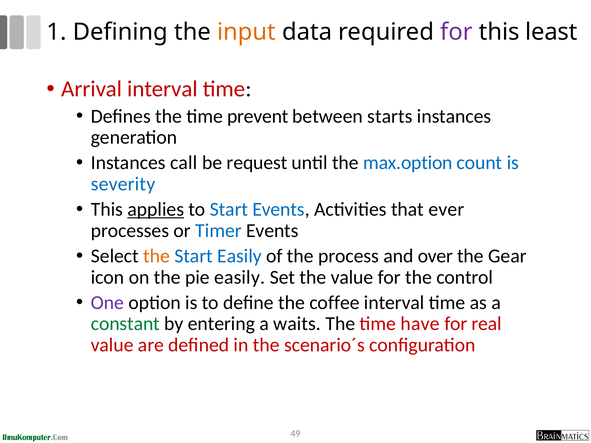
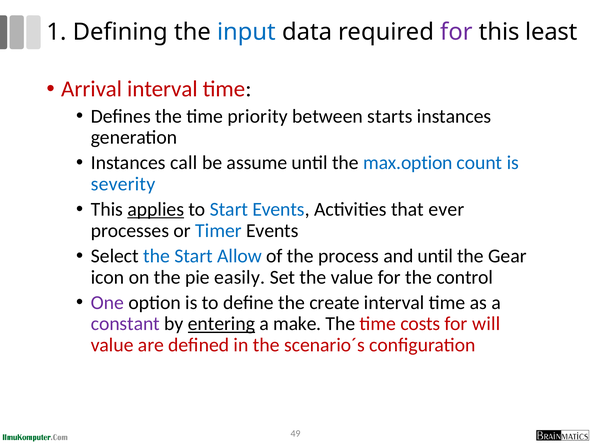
input colour: orange -> blue (246, 32)
prevent: prevent -> priority (258, 116)
request: request -> assume (257, 163)
the colour: orange -> blue (157, 256)
Start Easily: Easily -> Allow (240, 256)
and over: over -> until (435, 256)
coffee: coffee -> create (335, 303)
constant colour: green -> purple (125, 324)
entering underline: none -> present (221, 324)
waits: waits -> make (297, 324)
have: have -> costs (420, 324)
real: real -> will (486, 324)
